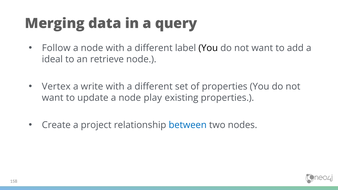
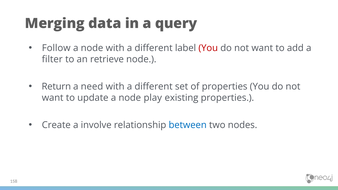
You colour: black -> red (208, 48)
ideal: ideal -> filter (52, 59)
Vertex: Vertex -> Return (56, 87)
write: write -> need (92, 87)
project: project -> involve (96, 125)
